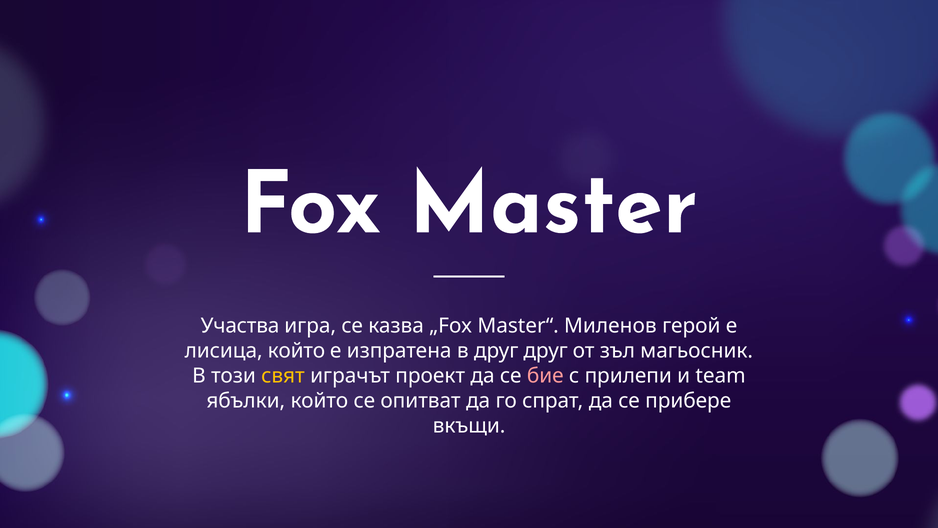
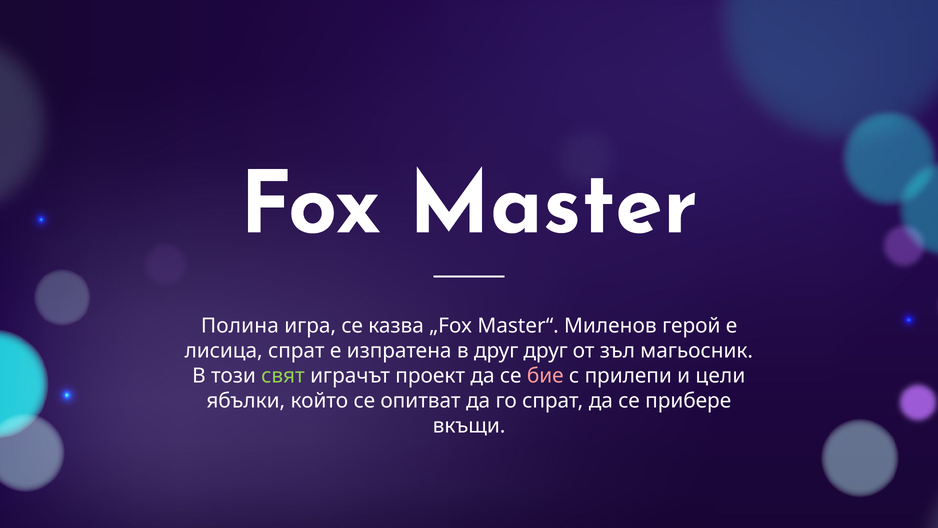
Участва: Участва -> Полина (240, 326)
лисица който: който -> спрат (296, 351)
свят colour: yellow -> light green (283, 376)
team: team -> цели (720, 376)
